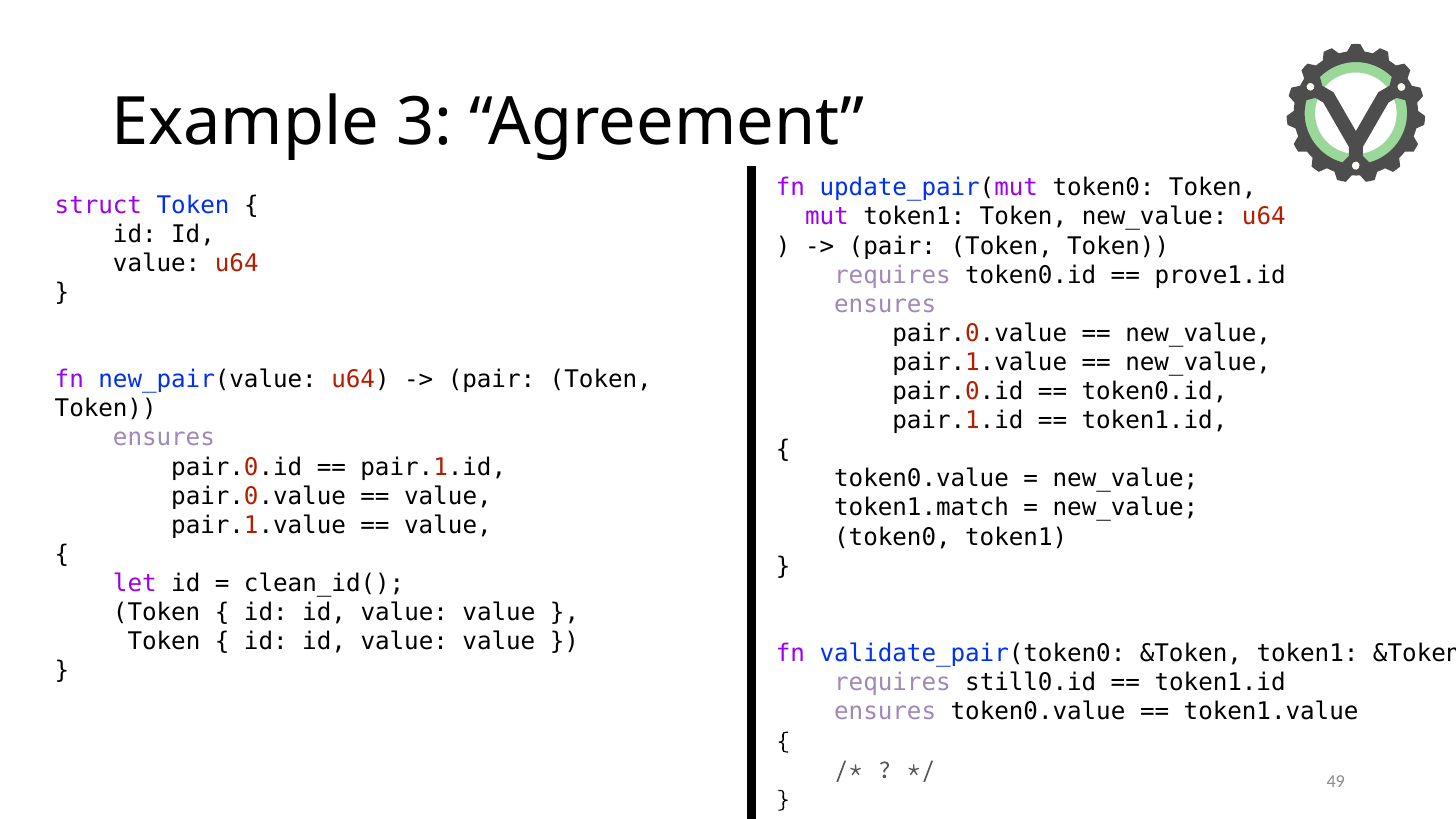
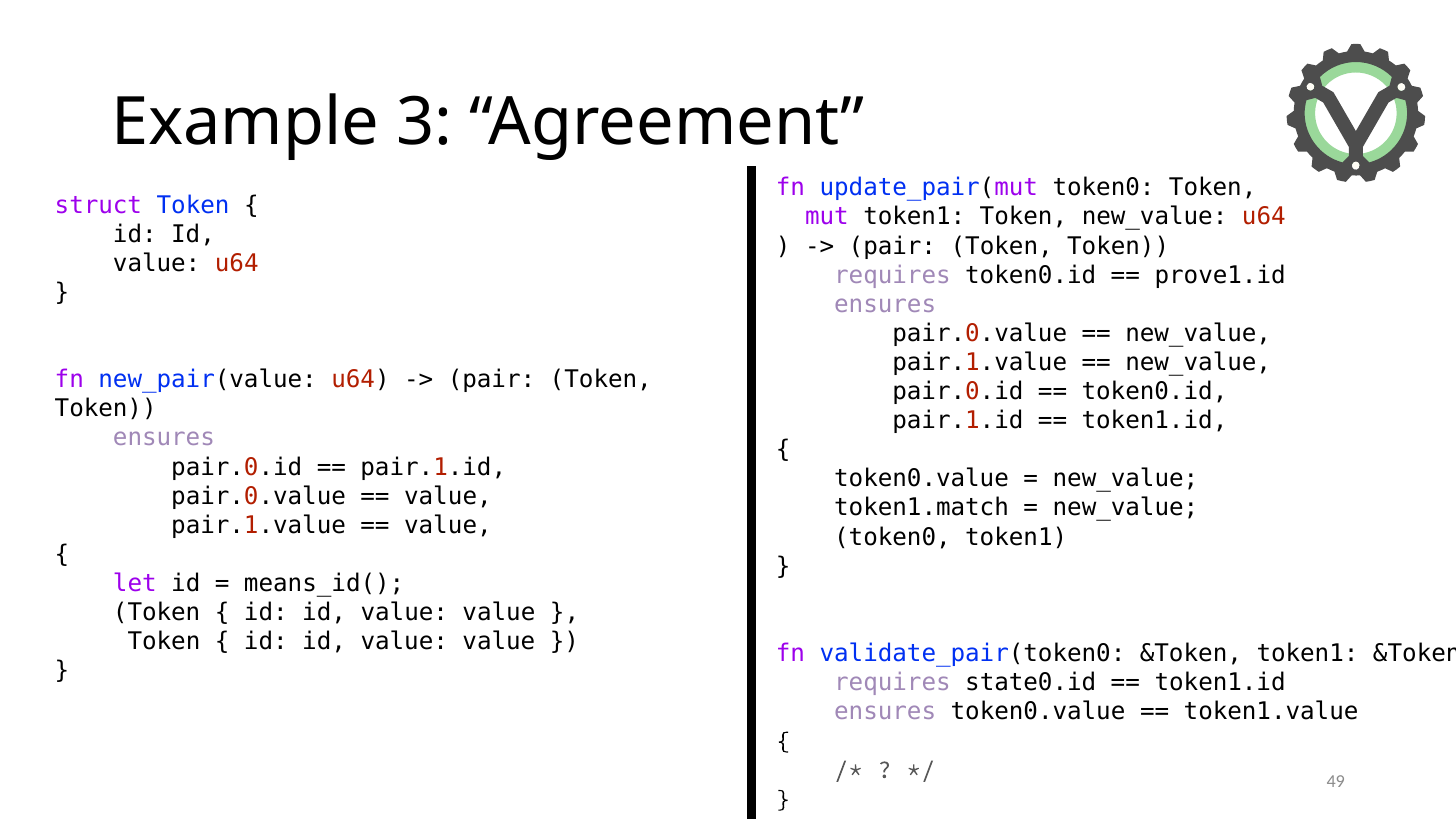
clean_id(: clean_id( -> means_id( (324, 583)
still0.id: still0.id -> state0.id (1031, 683)
